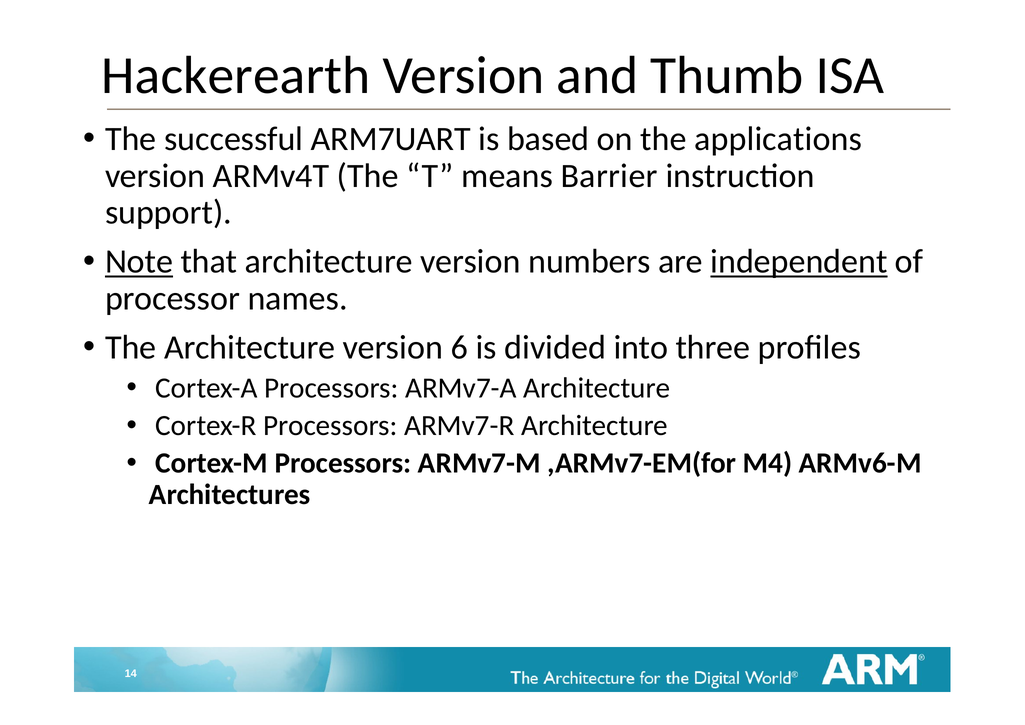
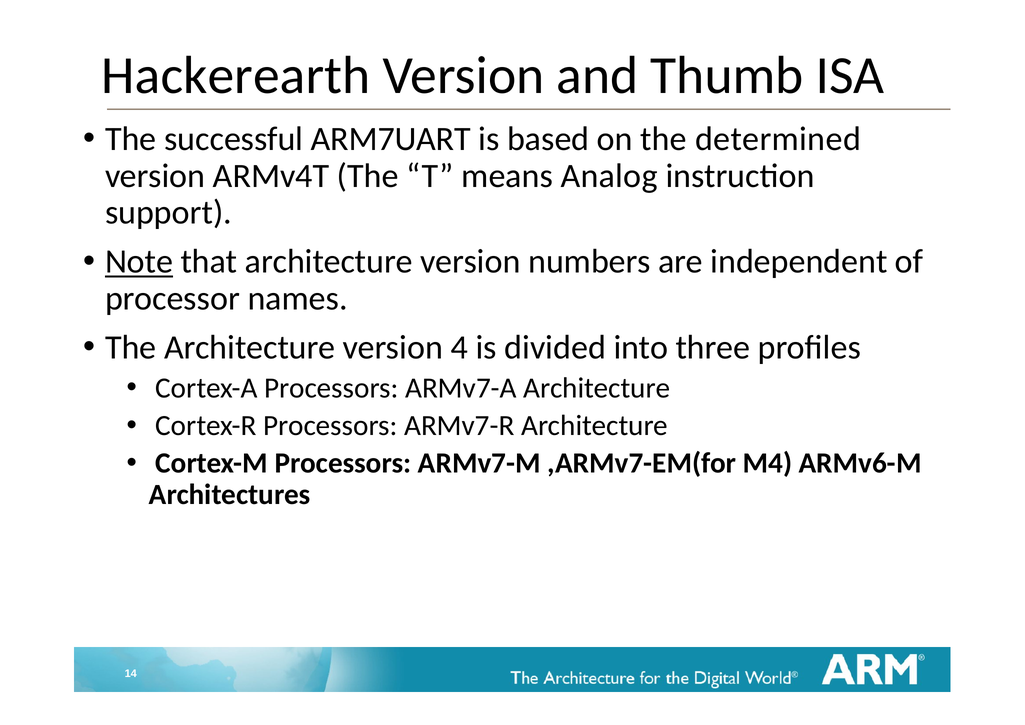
applications: applications -> determined (778, 139)
Barrier: Barrier -> Analog (609, 176)
independent underline: present -> none (799, 261)
6: 6 -> 4 (459, 347)
